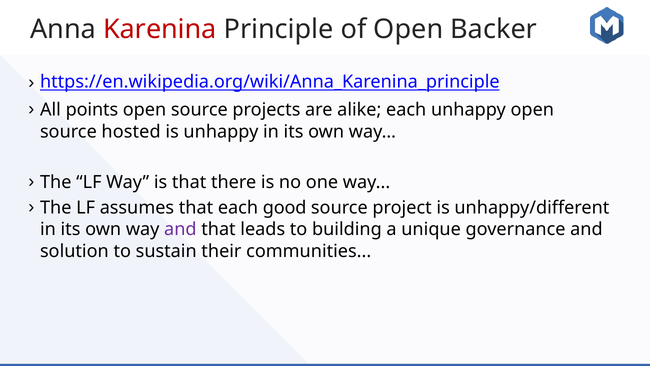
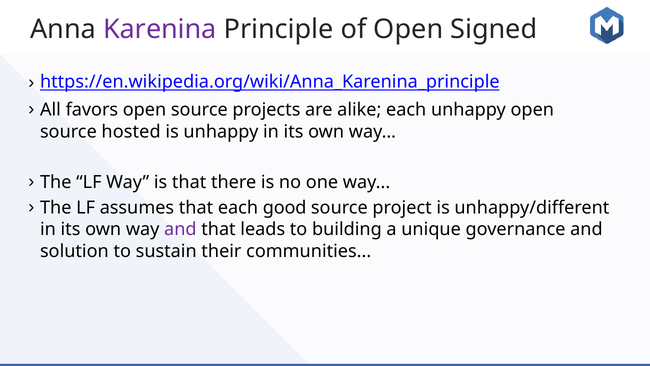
Karenina colour: red -> purple (160, 29)
Backer: Backer -> Signed (494, 29)
points: points -> favors (92, 110)
